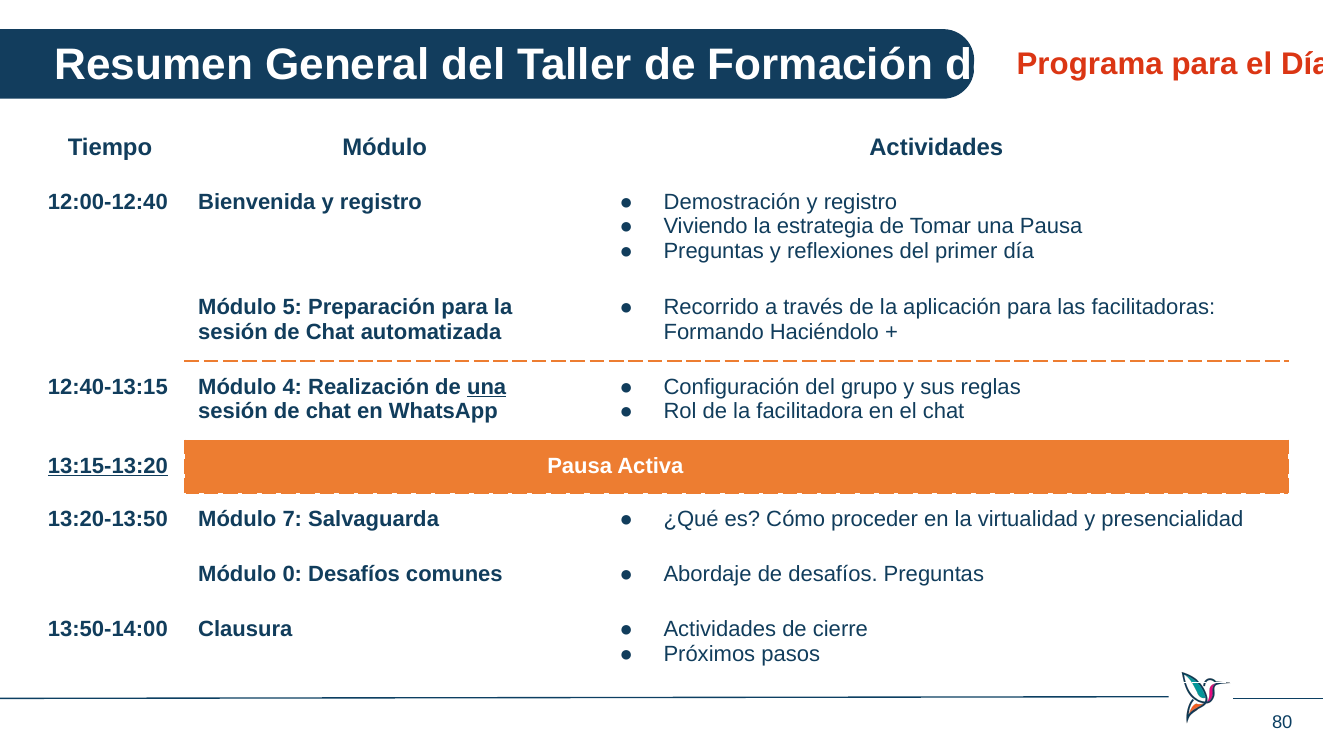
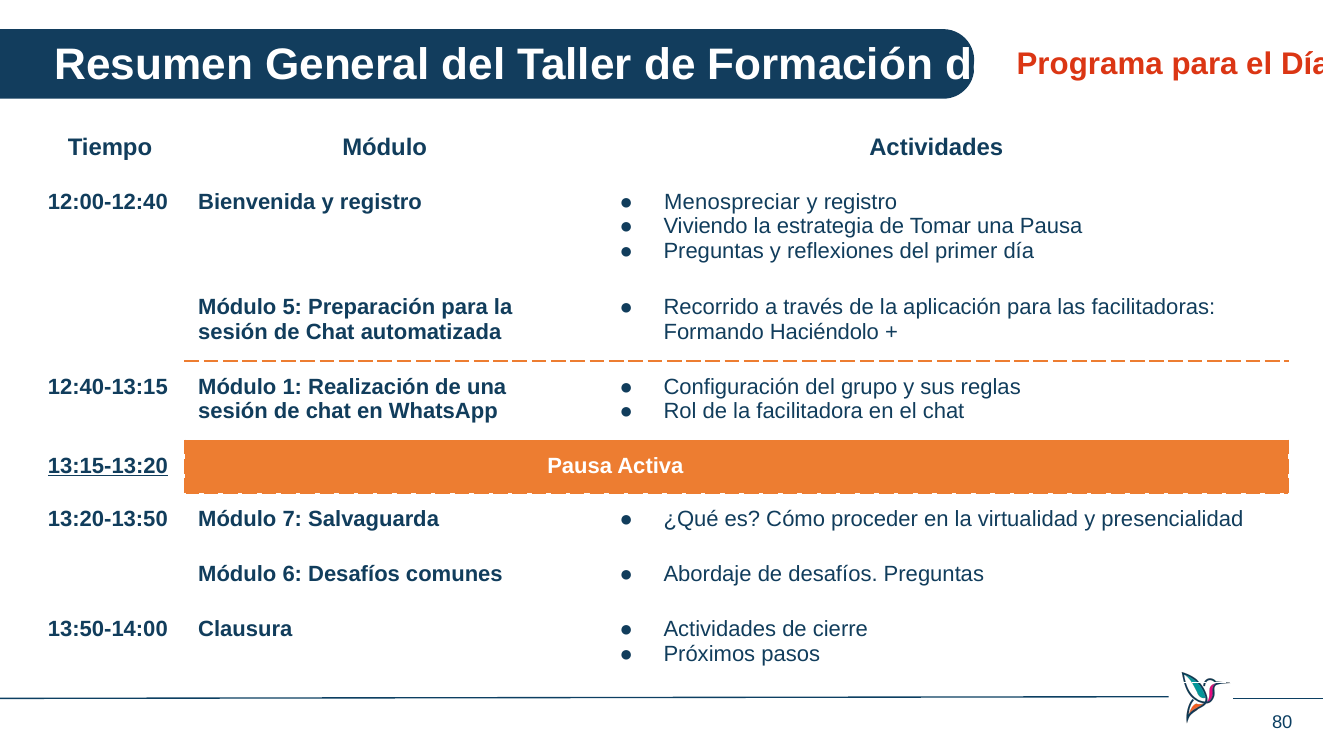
Demostración: Demostración -> Menospreciar (732, 202)
4: 4 -> 1 (292, 387)
una underline: present -> none (487, 387)
0: 0 -> 6 (292, 574)
